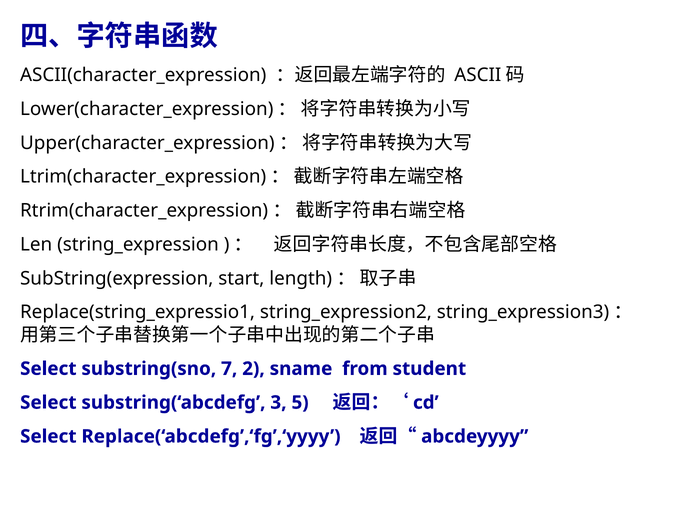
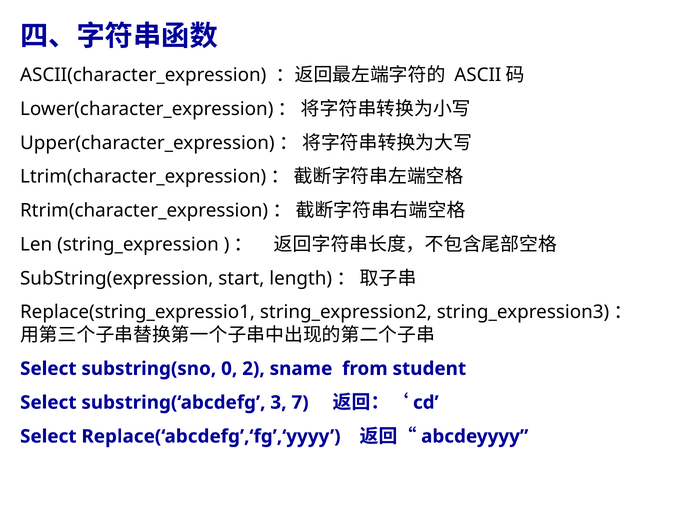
7: 7 -> 0 (229, 369)
5: 5 -> 7 (300, 403)
